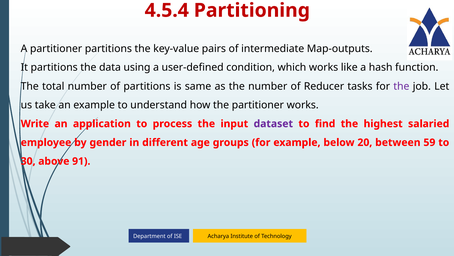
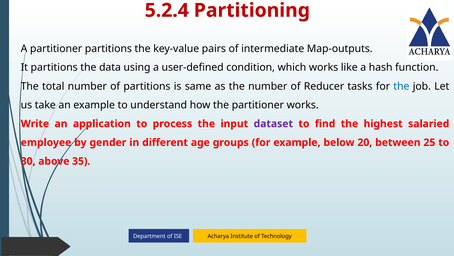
4.5.4: 4.5.4 -> 5.2.4 (167, 10)
the colour: purple -> blue (401, 86)
59: 59 -> 25 (429, 142)
91: 91 -> 35 (81, 161)
